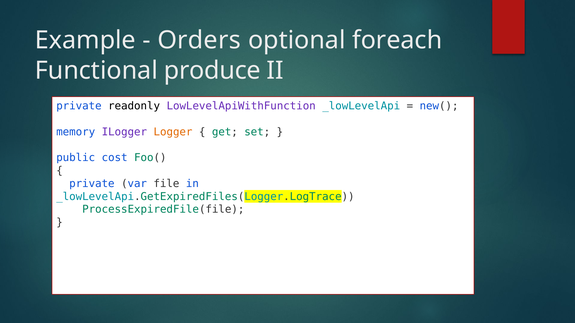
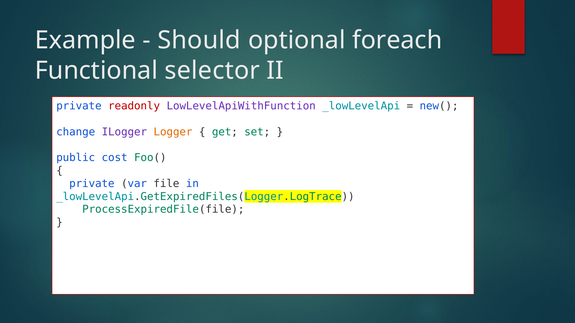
Orders: Orders -> Should (199, 40)
produce: produce -> selector (212, 71)
readonly colour: black -> red (134, 106)
memory: memory -> change (76, 132)
